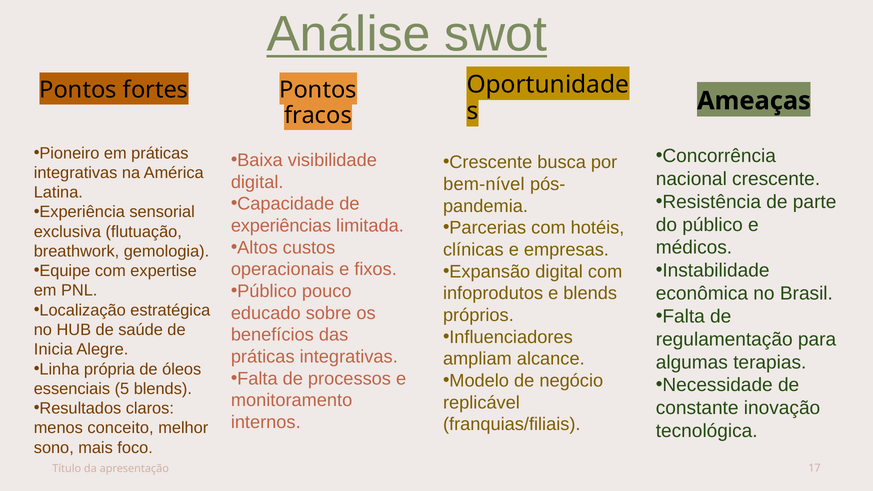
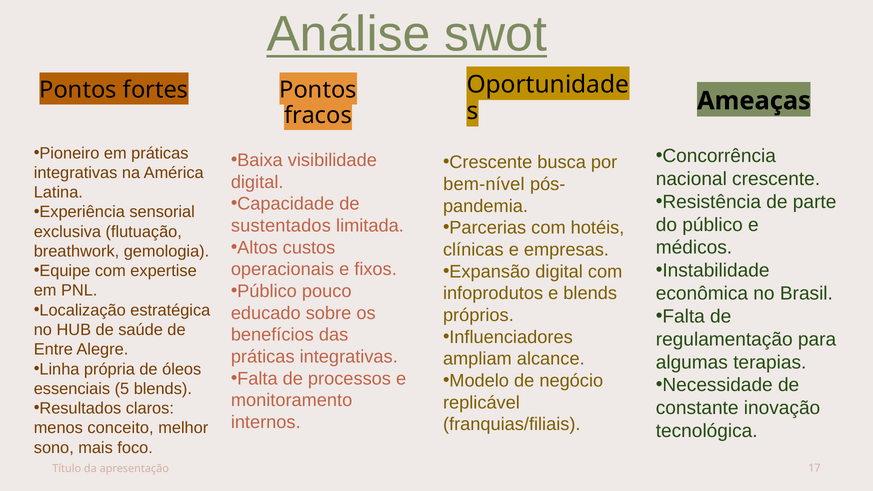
experiências: experiências -> sustentados (281, 226)
Inicia: Inicia -> Entre (53, 350)
